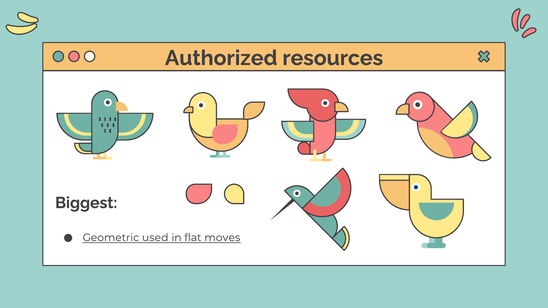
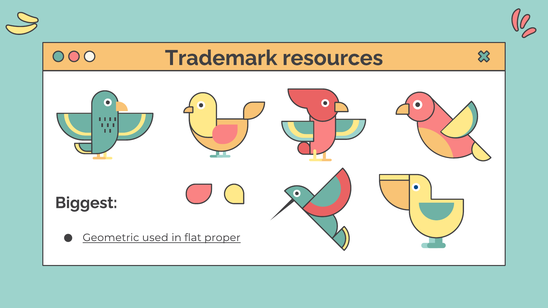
Authorized: Authorized -> Trademark (221, 58)
moves: moves -> proper (222, 238)
